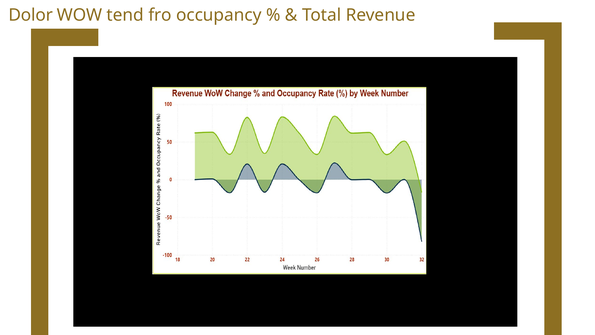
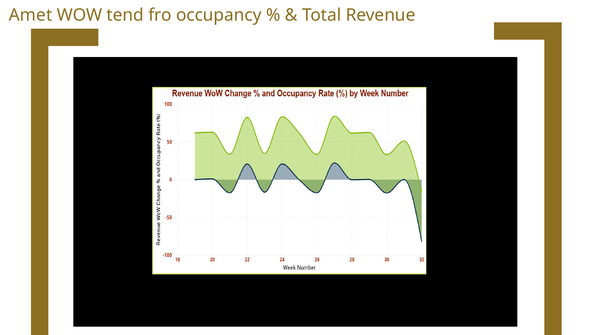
Dolor: Dolor -> Amet (30, 15)
